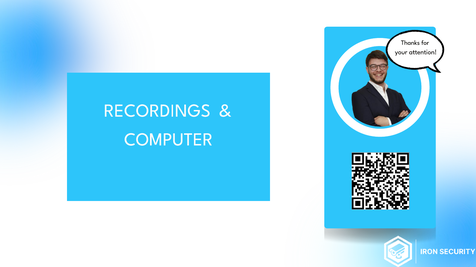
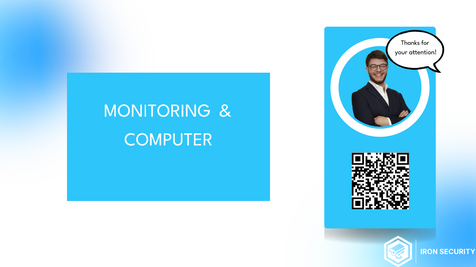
RECORDINGS: RECORDINGS -> MONITORING (157, 111)
